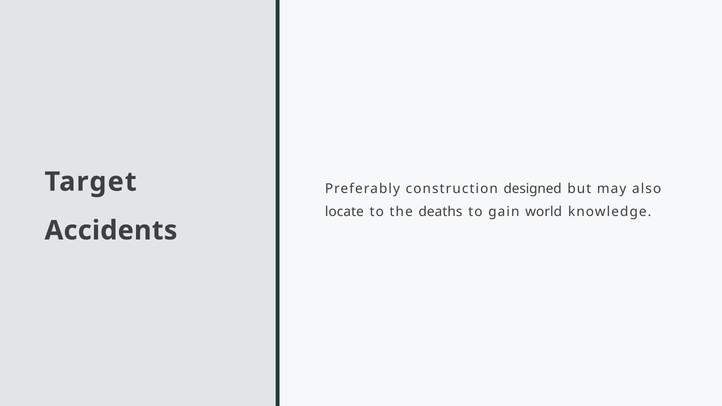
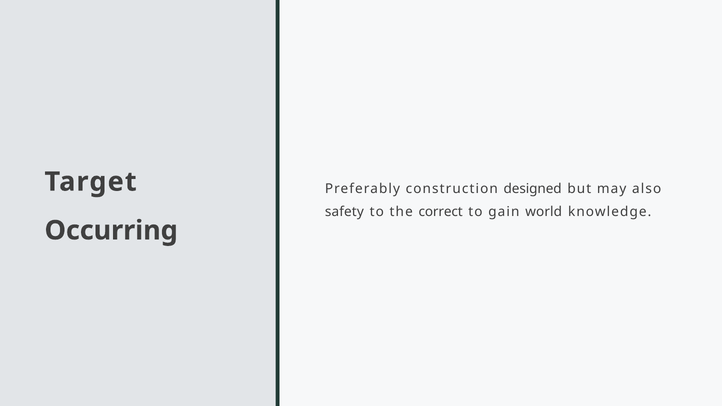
locate: locate -> safety (344, 212)
deaths: deaths -> correct (441, 212)
Accidents: Accidents -> Occurring (111, 231)
